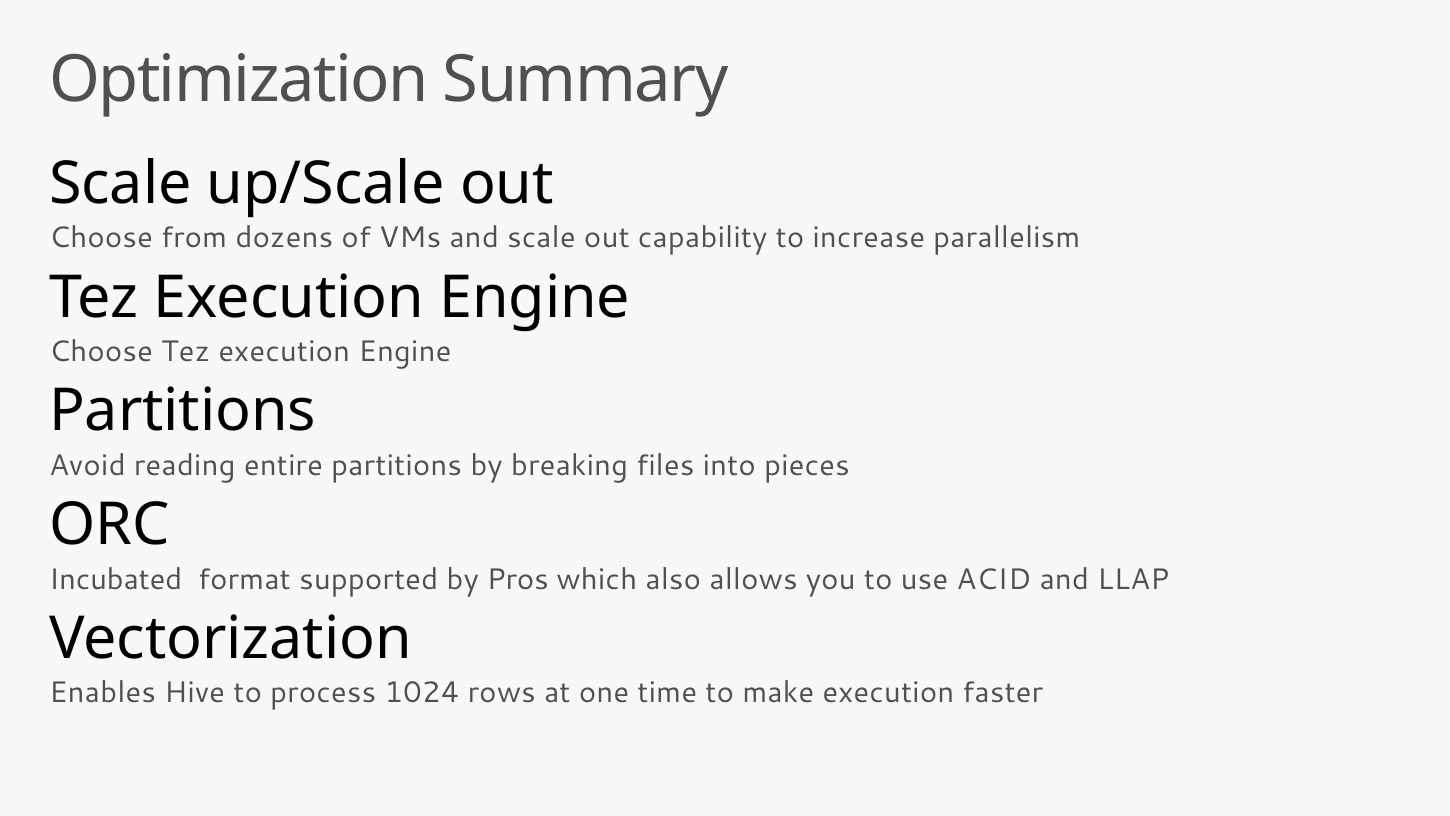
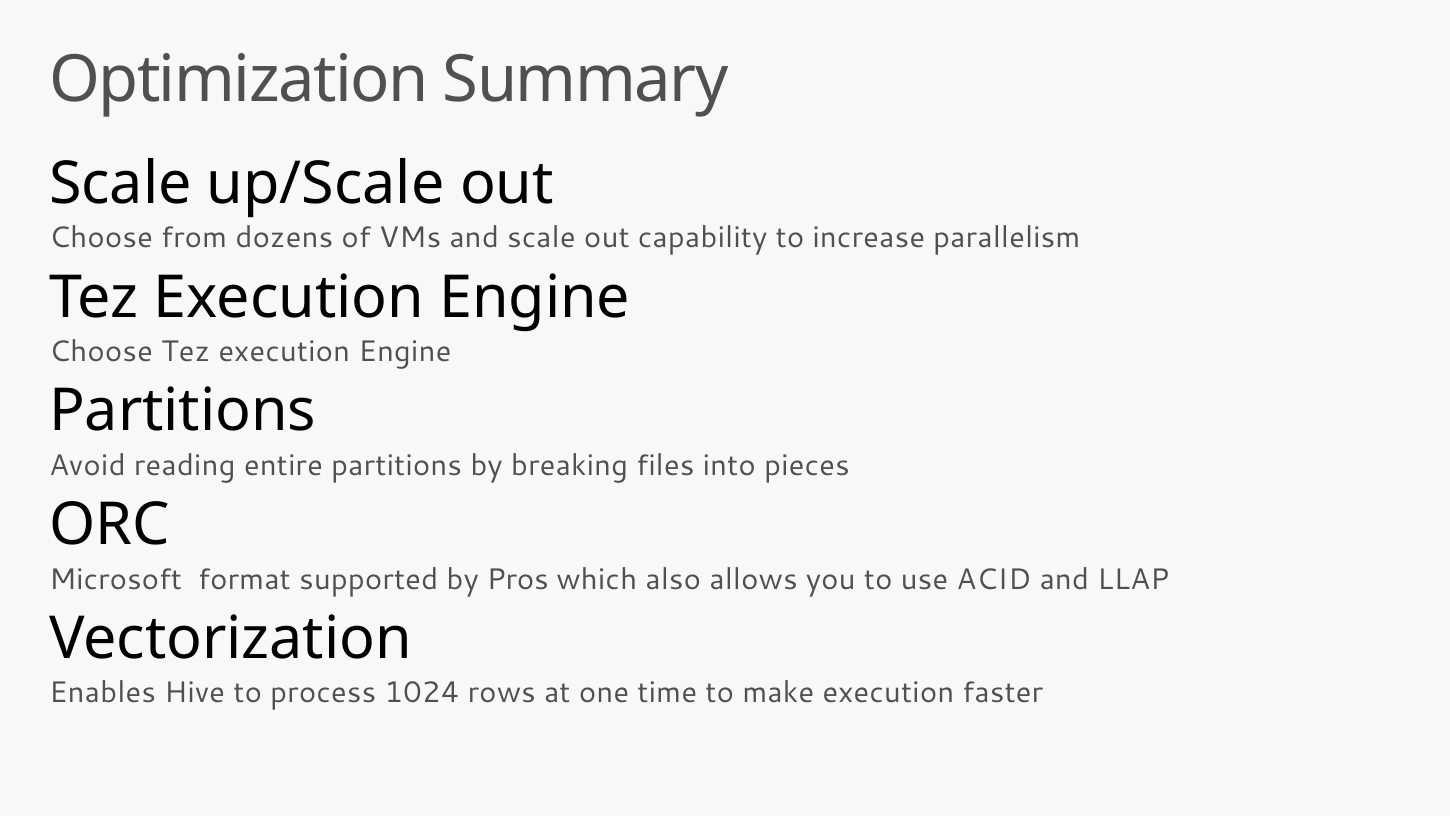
Incubated: Incubated -> Microsoft (116, 579)
